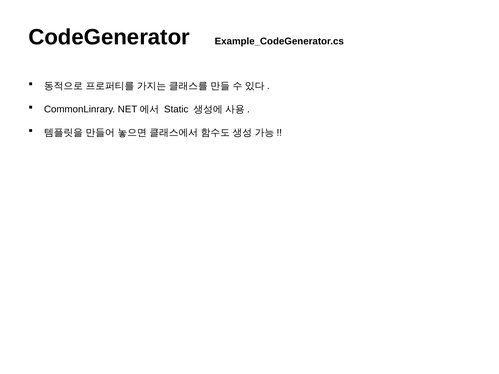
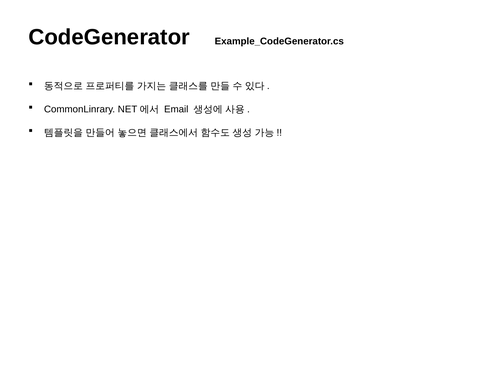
Static: Static -> Email (176, 109)
